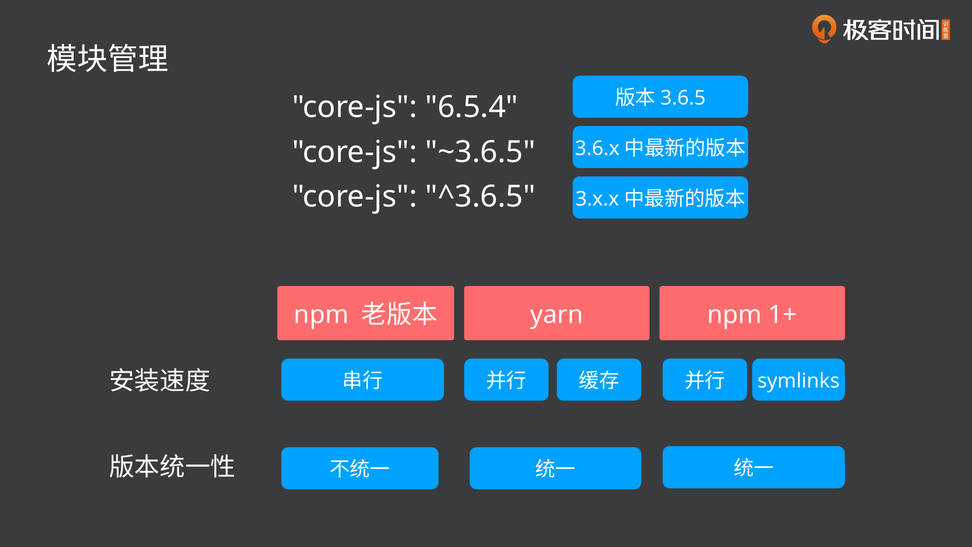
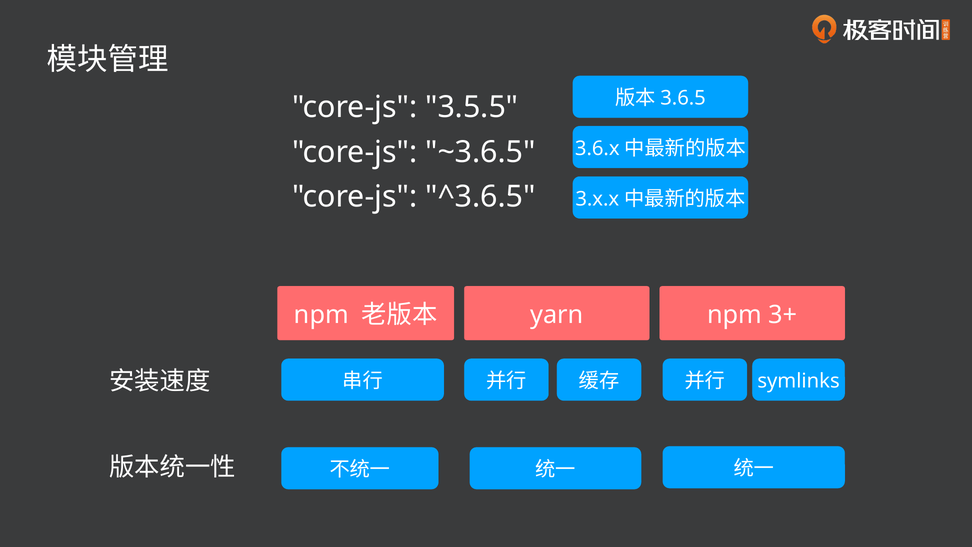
6.5.4: 6.5.4 -> 3.5.5 (472, 107)
1+: 1+ -> 3+ (783, 315)
